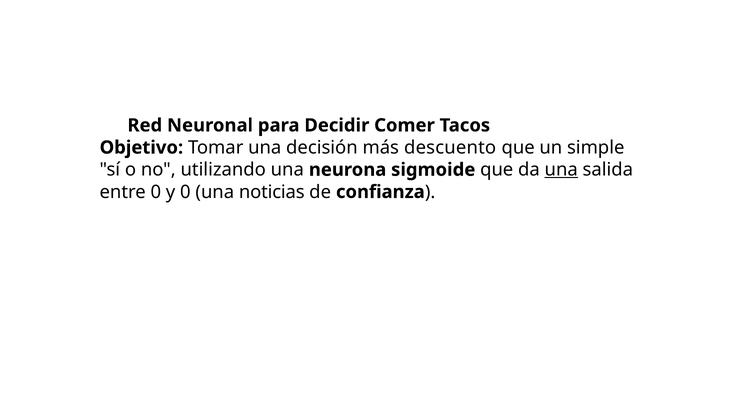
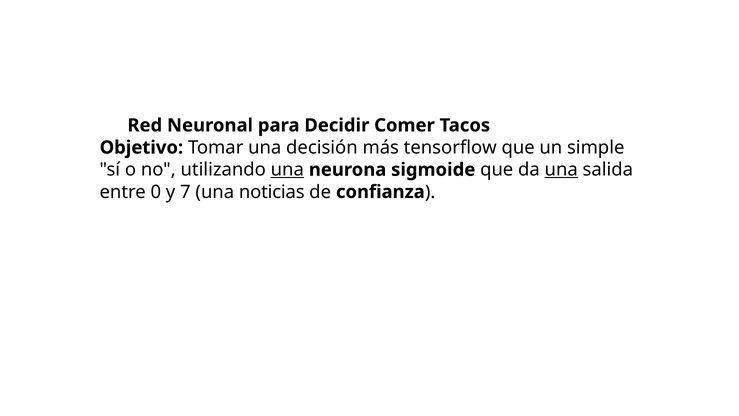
descuento: descuento -> tensorflow (450, 147)
una underline: none -> present (287, 170)
y 0: 0 -> 7 (185, 192)
